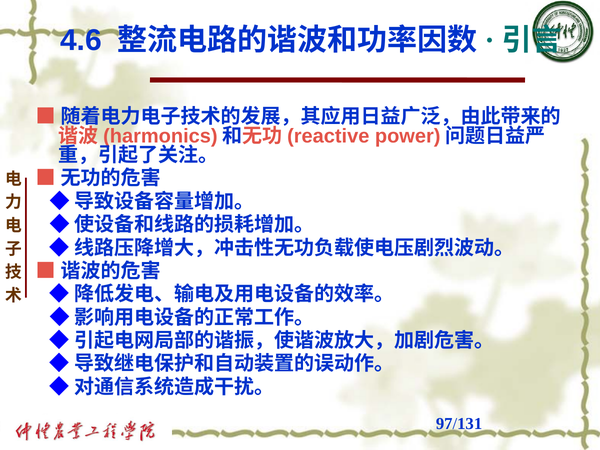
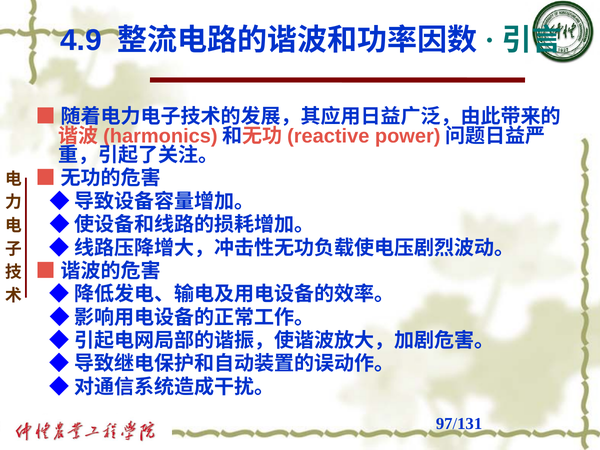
4.6: 4.6 -> 4.9 (81, 40)
